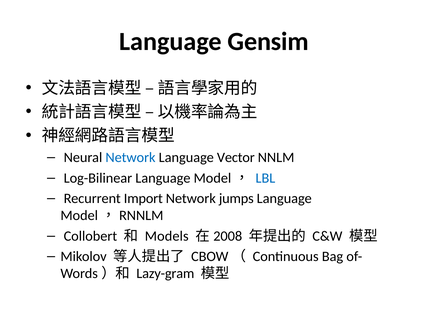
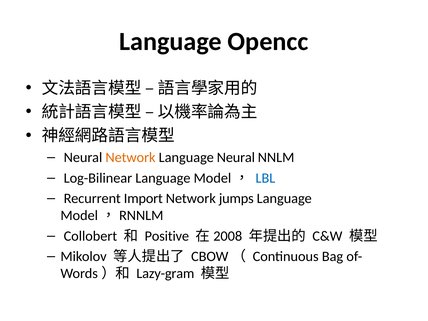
Gensim: Gensim -> Opencc (268, 41)
Network colour: blue -> orange (131, 158)
Language Vector: Vector -> Neural (236, 158)
Models: Models -> Positive (167, 236)
